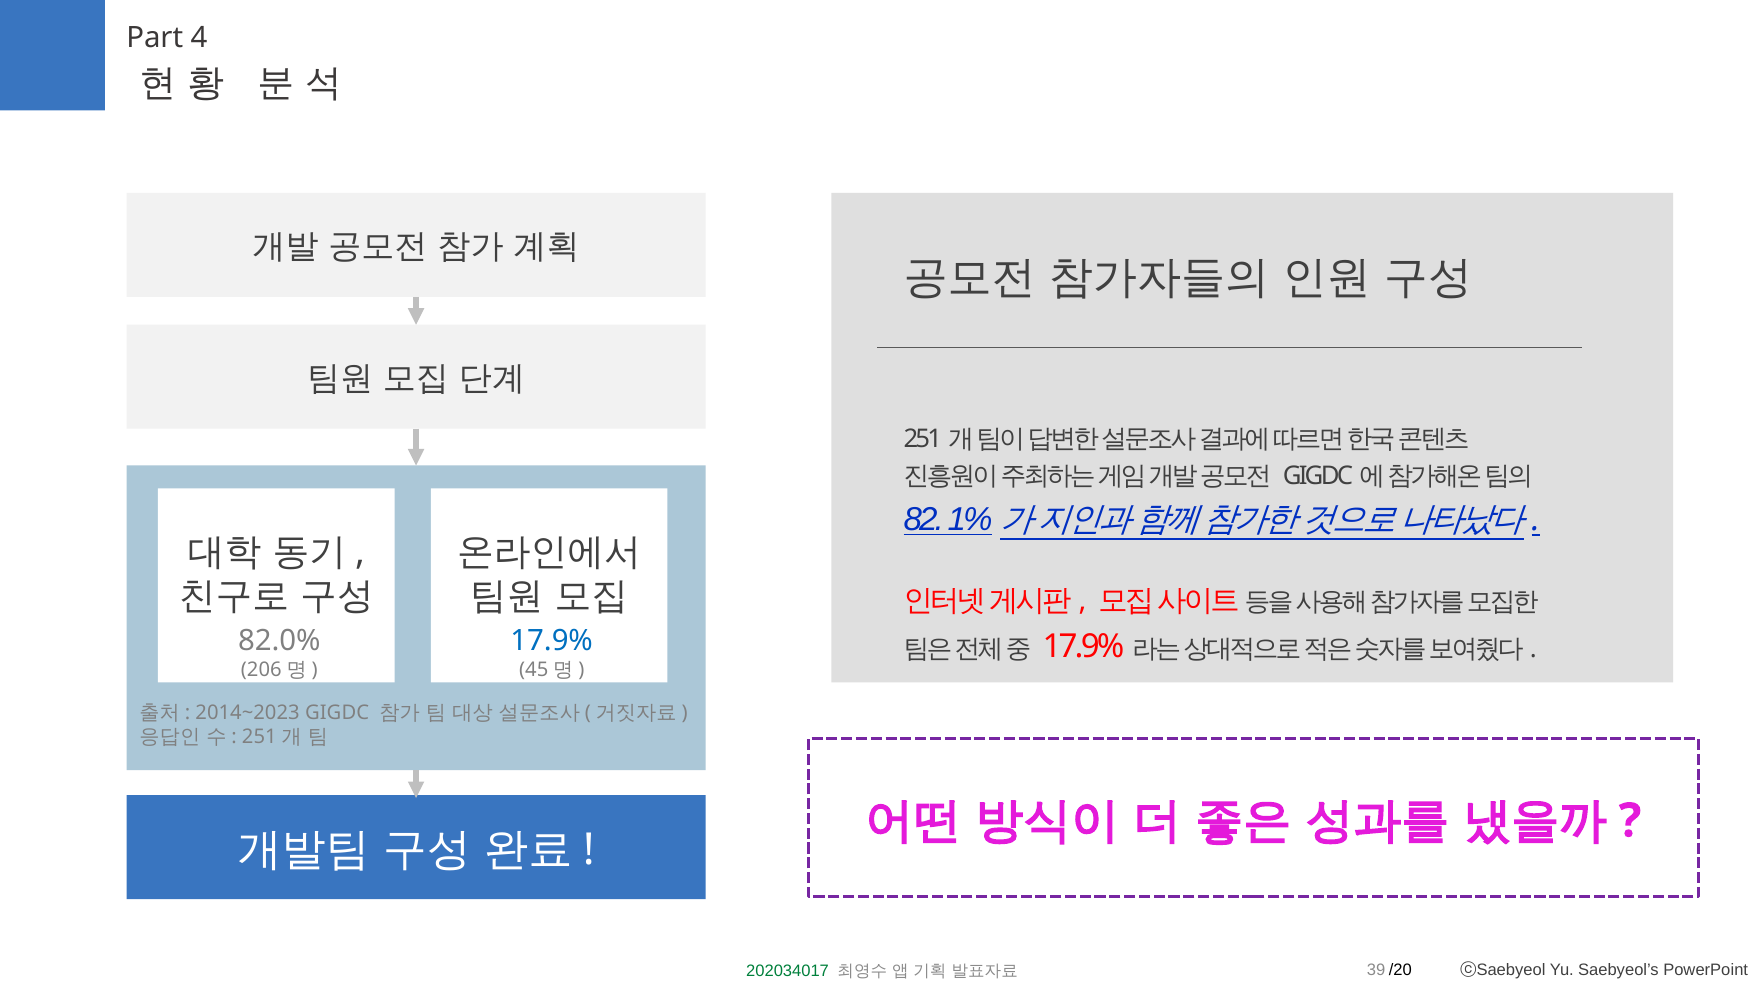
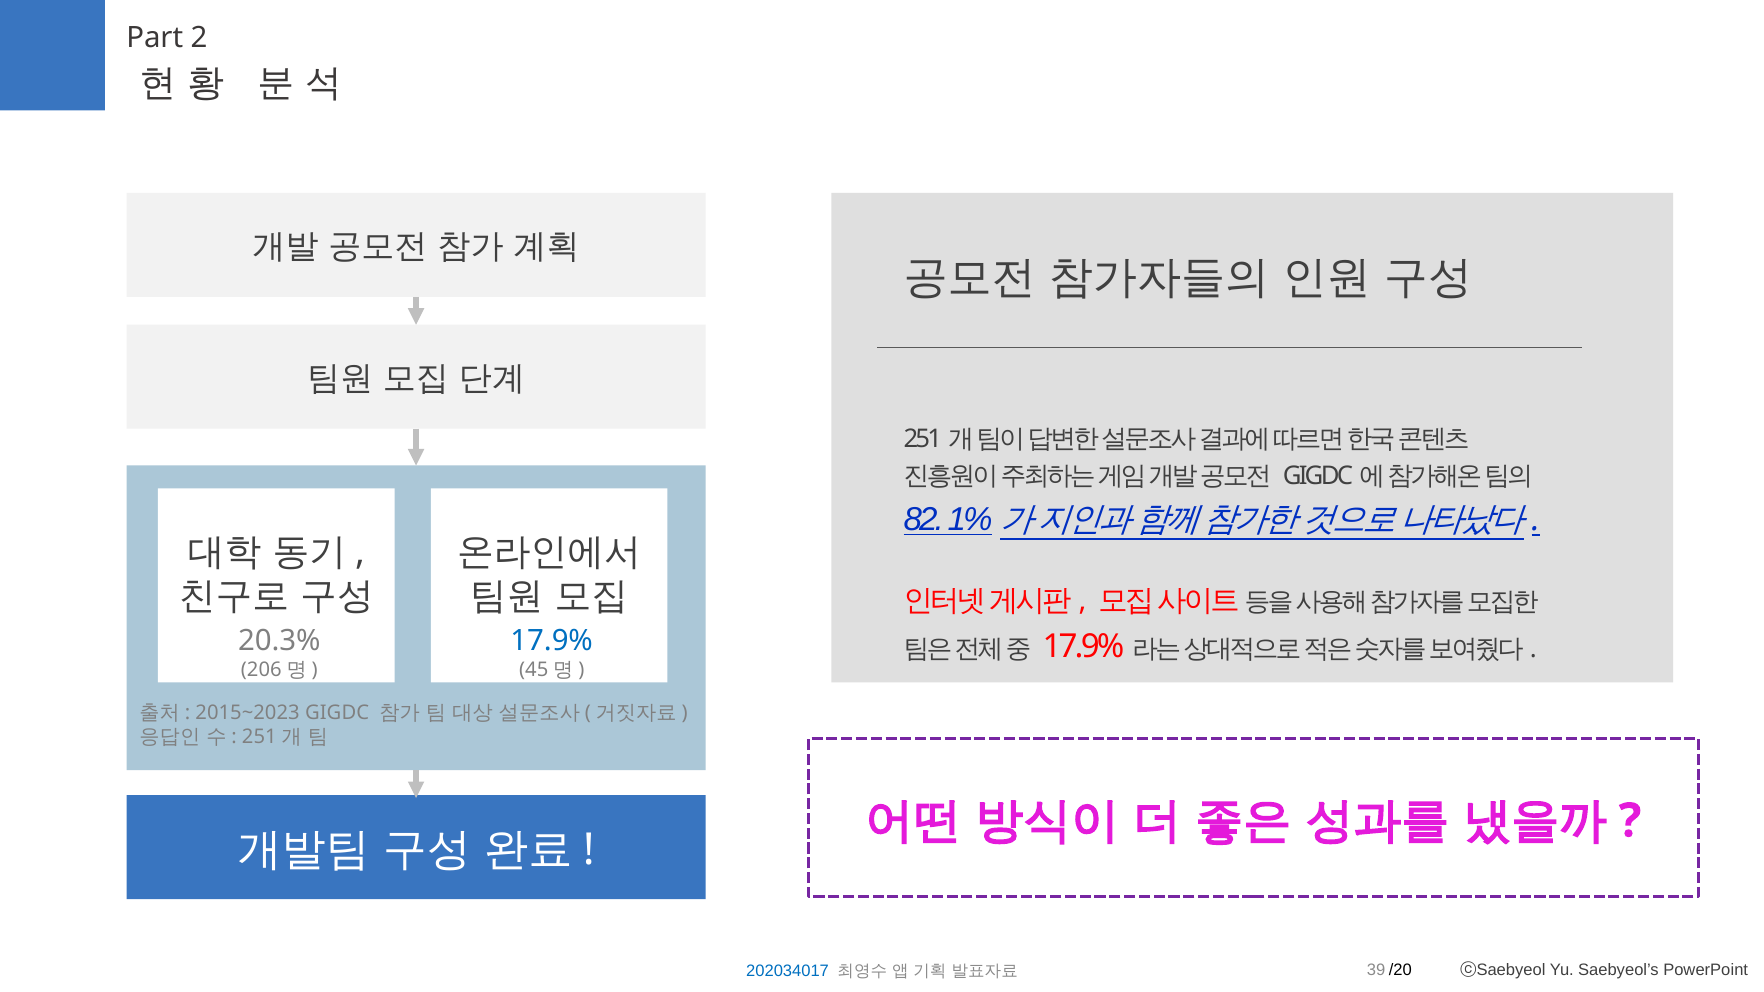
4: 4 -> 2 (199, 37)
82.0%: 82.0% -> 20.3% (279, 641)
2014~2023: 2014~2023 -> 2015~2023 (248, 713)
202034017 colour: green -> blue (788, 971)
